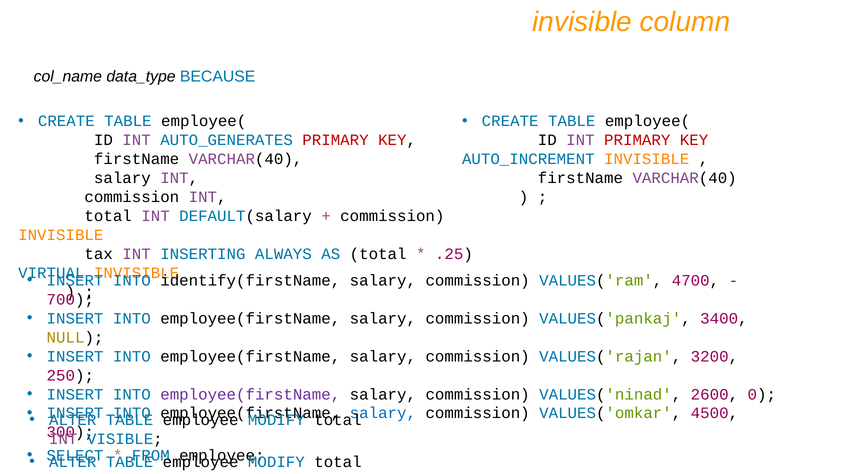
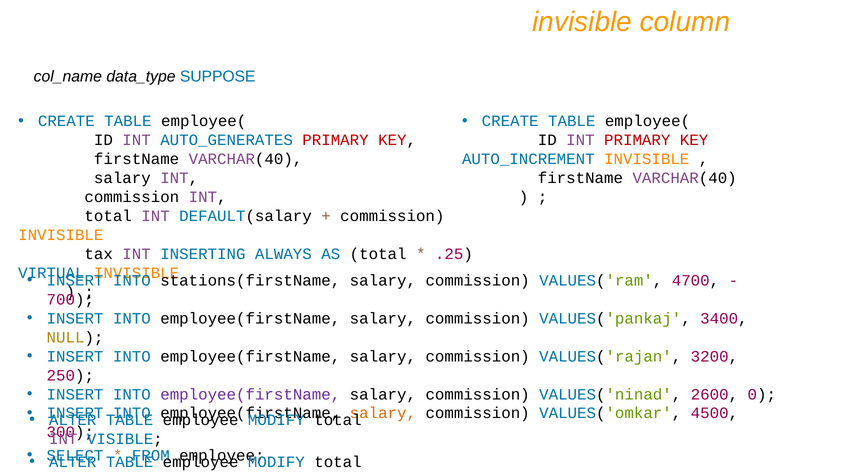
BECAUSE: BECAUSE -> SUPPOSE (218, 76)
identify(firstName: identify(firstName -> stations(firstName (250, 280)
salary colour: blue -> orange (383, 413)
